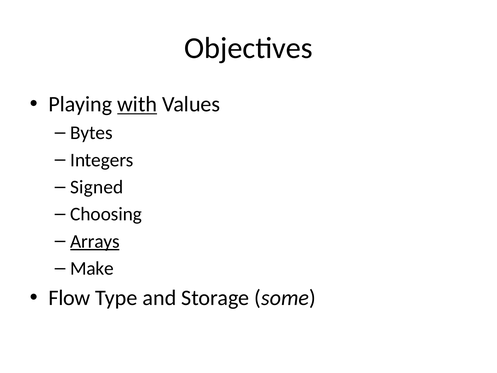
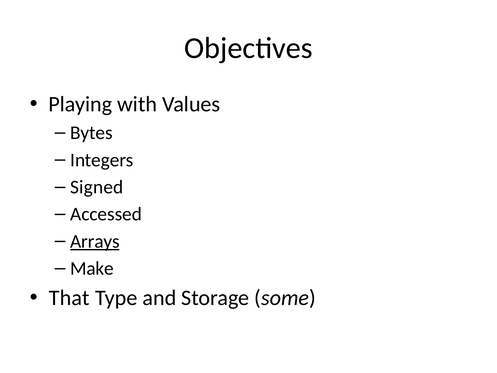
with underline: present -> none (137, 104)
Choosing: Choosing -> Accessed (106, 214)
Flow: Flow -> That (69, 298)
